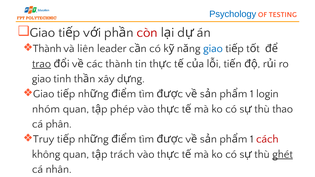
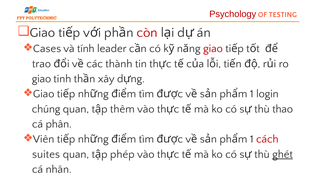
Psychology colour: blue -> red (233, 14)
Thành: Thành -> Cases (47, 49)
liên: liên -> tính (86, 49)
giao colour: blue -> red (213, 49)
trao underline: present -> none (42, 64)
nhóm: nhóm -> chúng (46, 109)
phép: phép -> thêm (122, 109)
Truy: Truy -> Viên (44, 139)
không: không -> suites (46, 154)
trách: trách -> phép (122, 154)
